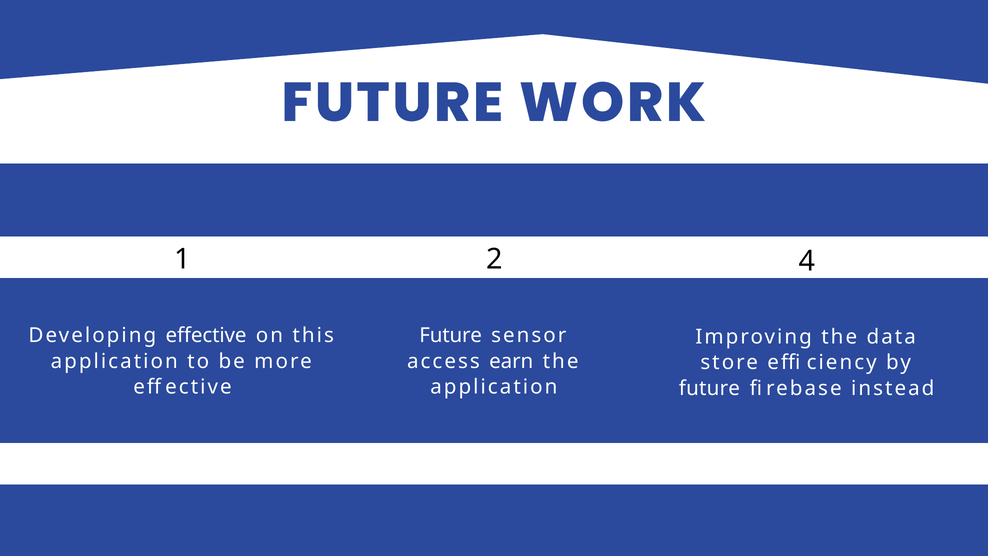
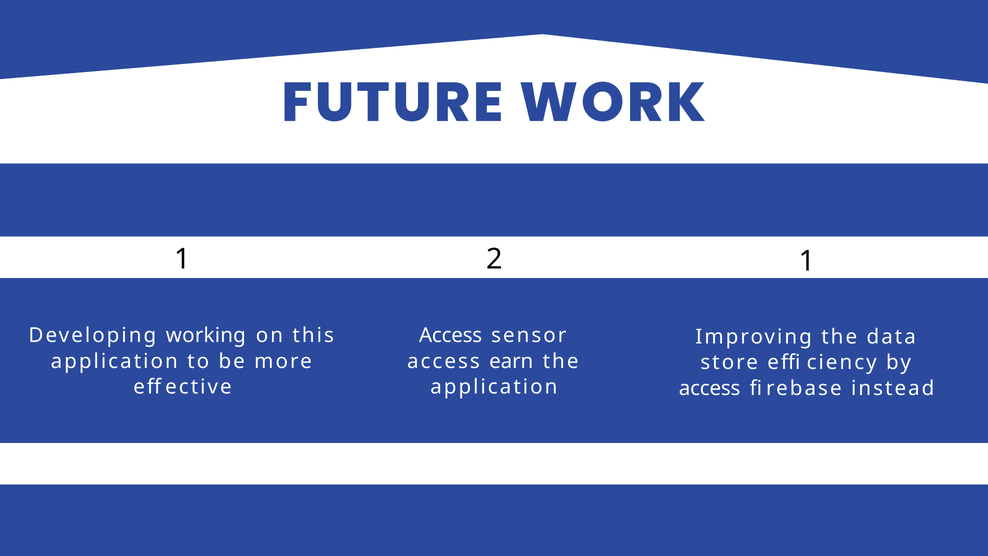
1 4: 4 -> 1 (807, 261)
Developing effective: effective -> working (206, 335)
Future: Future -> Access (451, 335)
future: future -> access (710, 388)
